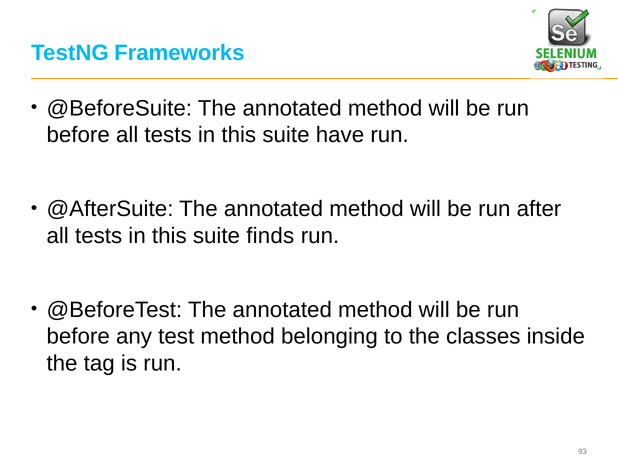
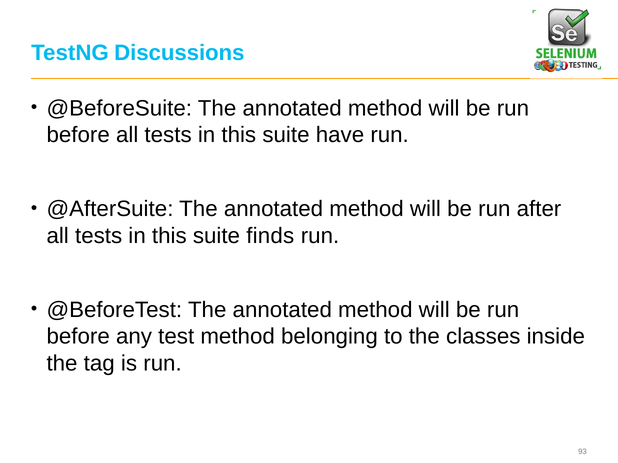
Frameworks: Frameworks -> Discussions (179, 53)
